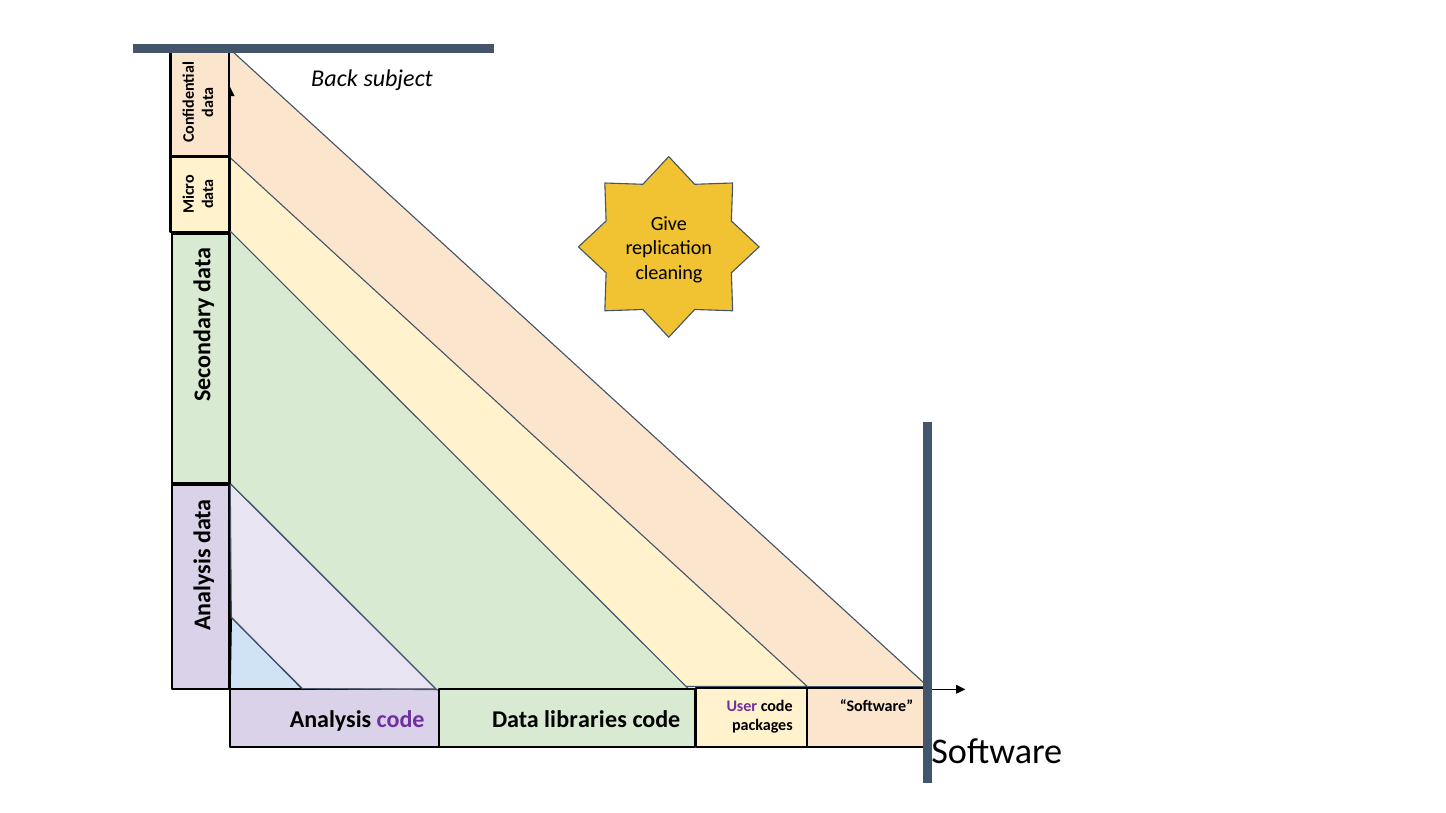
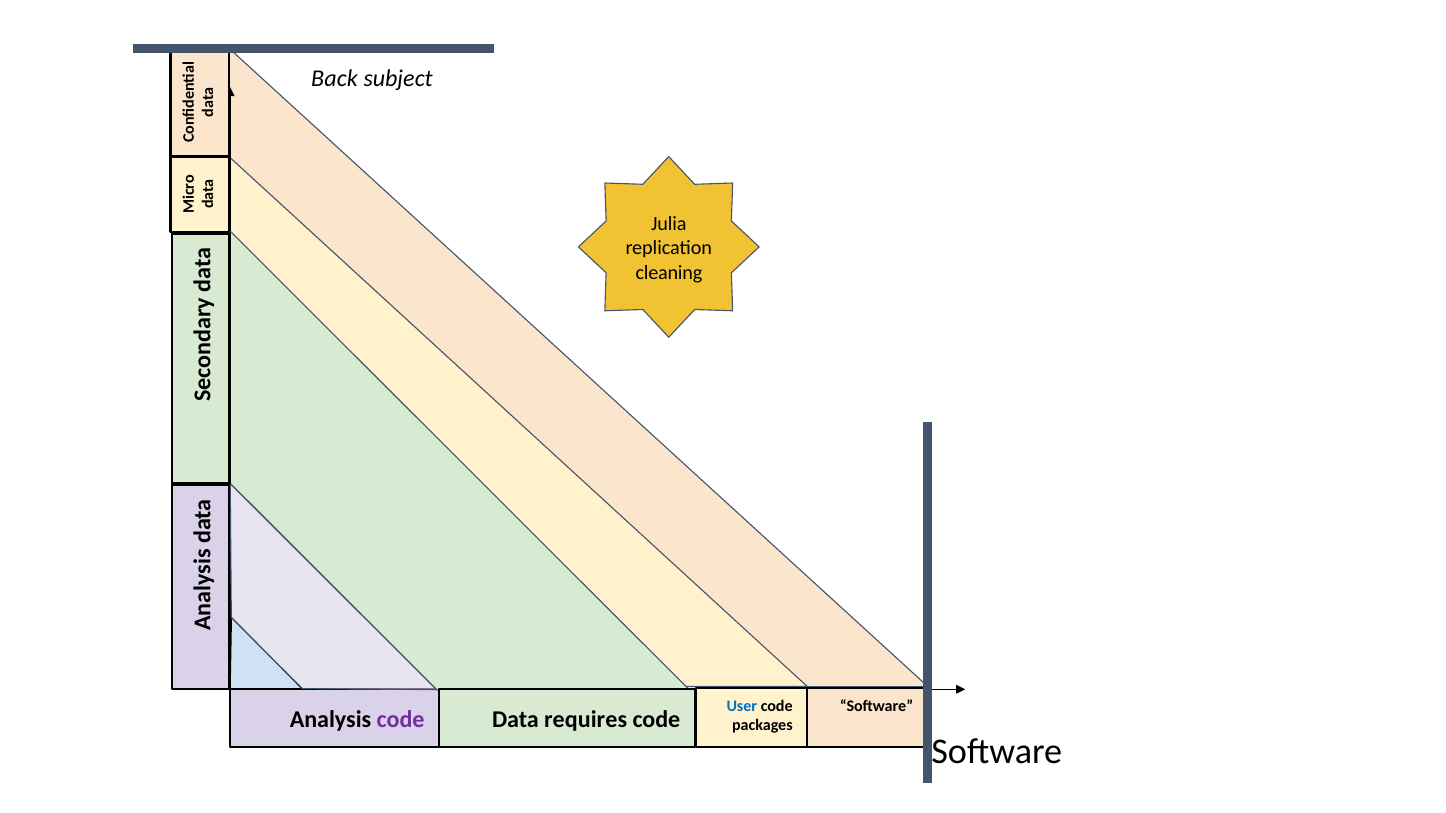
Give: Give -> Julia (669, 224)
User colour: purple -> blue (742, 707)
libraries: libraries -> requires (586, 720)
